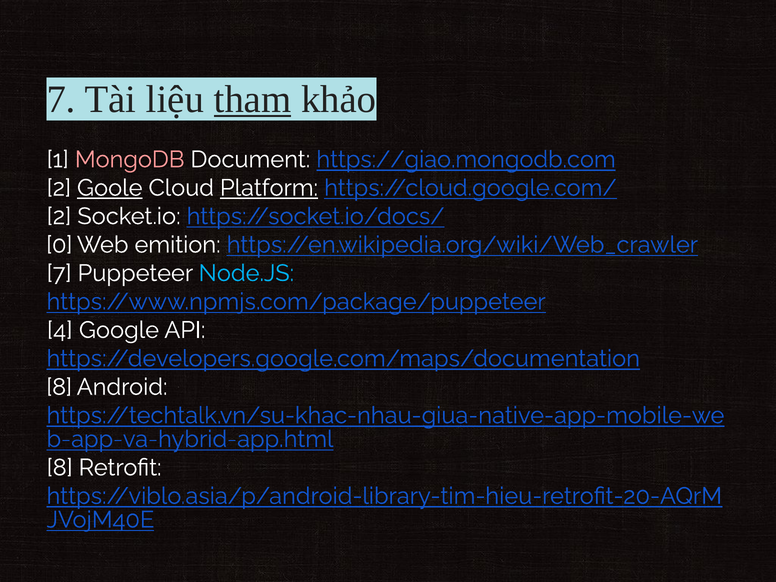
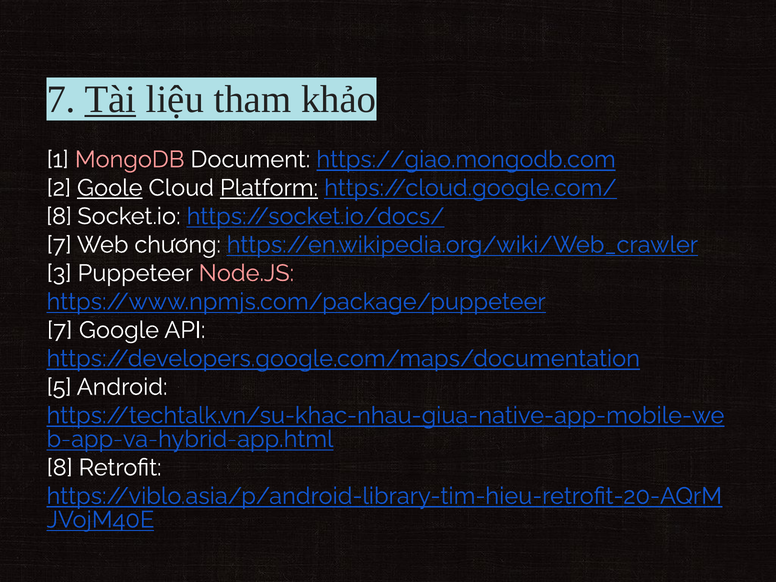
Tài underline: none -> present (110, 99)
tham underline: present -> none (253, 99)
2: 2 -> 8 (59, 216)
0: 0 -> 7 (59, 245)
emition: emition -> chương (178, 245)
7: 7 -> 3 (59, 273)
Node.JS colour: light blue -> pink (246, 273)
4: 4 -> 7 (60, 330)
8: 8 -> 5 (59, 387)
